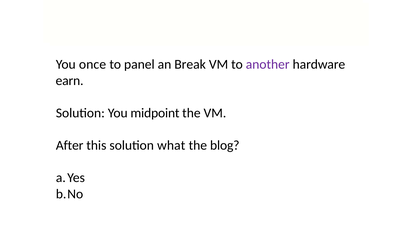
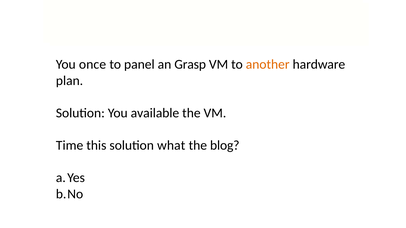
Break: Break -> Grasp (190, 64)
another colour: purple -> orange (268, 64)
earn: earn -> plan (70, 81)
midpoint: midpoint -> available (155, 113)
After: After -> Time (70, 146)
